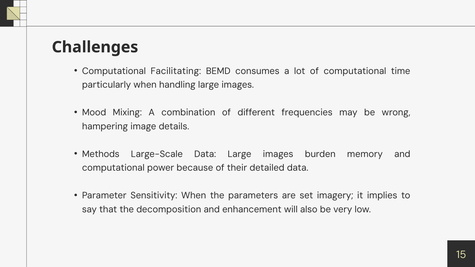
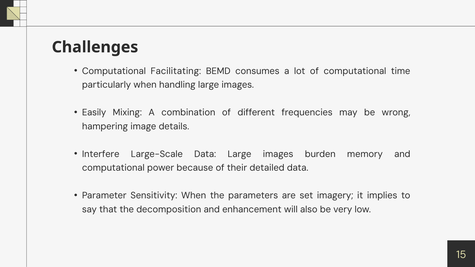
Mood: Mood -> Easily (94, 113)
Methods: Methods -> Interfere (101, 154)
